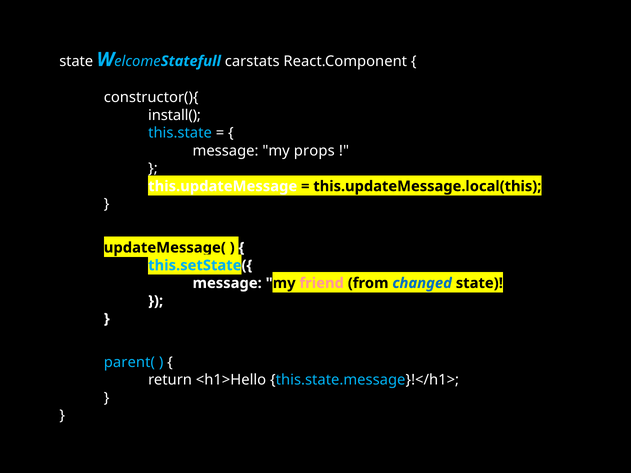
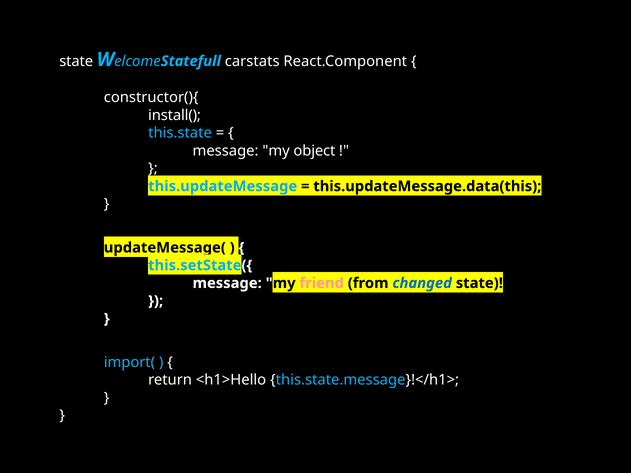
props: props -> object (314, 151)
this.updateMessage colour: white -> light blue (223, 186)
this.updateMessage.local(this: this.updateMessage.local(this -> this.updateMessage.data(this (427, 186)
parent(: parent( -> import( (129, 362)
